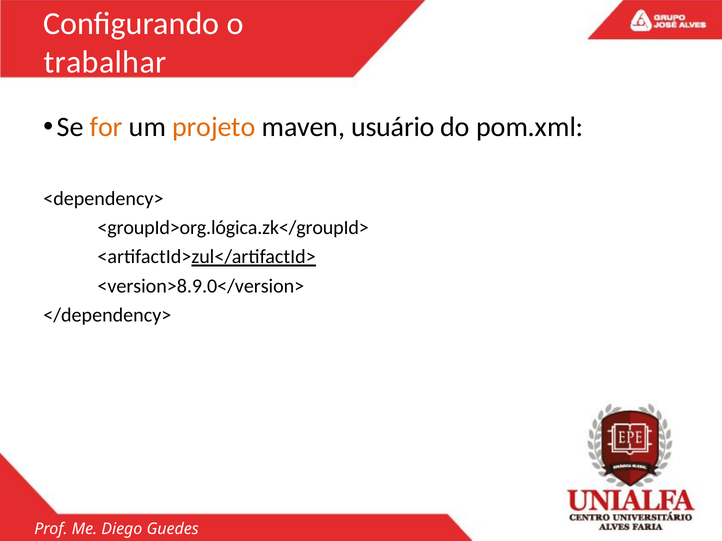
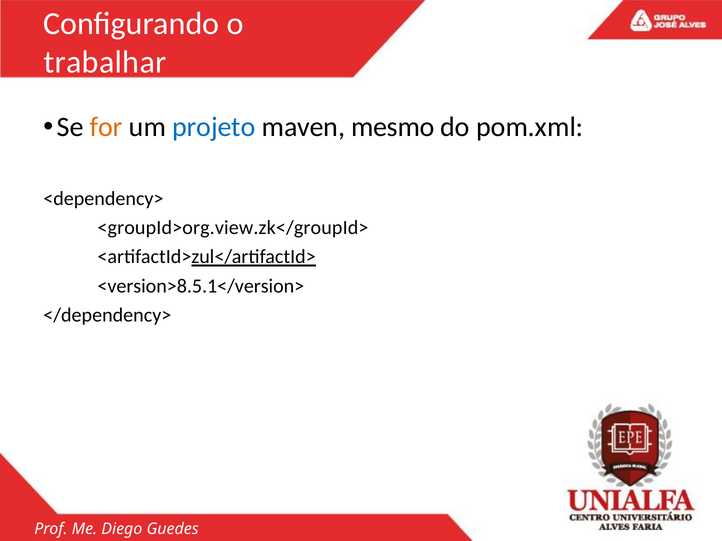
projeto colour: orange -> blue (214, 127)
usuário: usuário -> mesmo (393, 127)
<groupId>org.lógica.zk</groupId>: <groupId>org.lógica.zk</groupId> -> <groupId>org.view.zk</groupId> (233, 228)
<version>8.9.0</version>: <version>8.9.0</version> -> <version>8.5.1</version> (201, 286)
